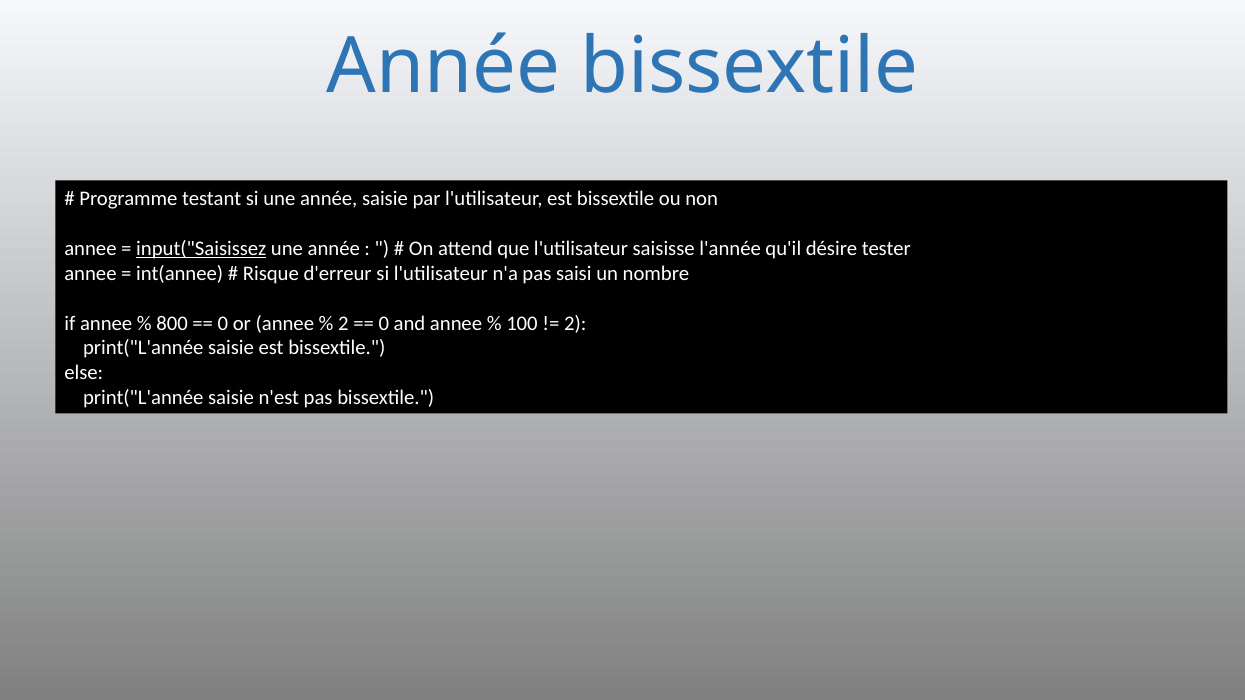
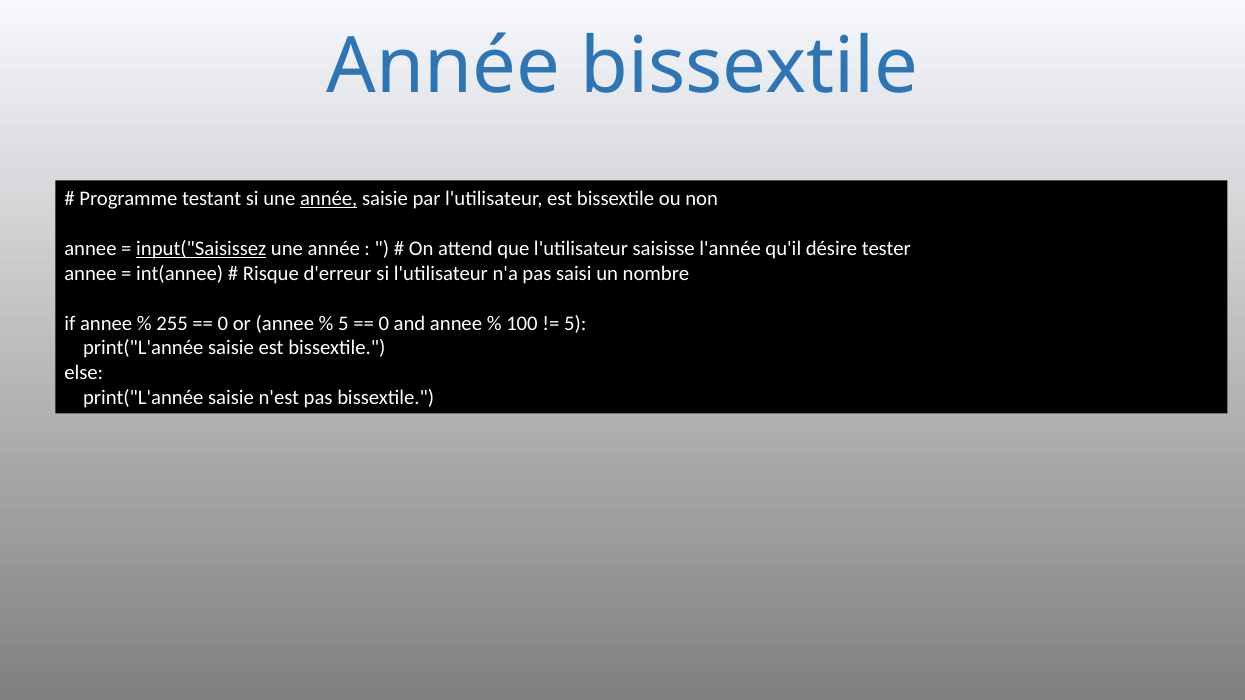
année underline: none -> present (329, 199)
800: 800 -> 255 (172, 323)
2: 2 -> 5 (343, 323)
2: 2 -> 5 (575, 323)
